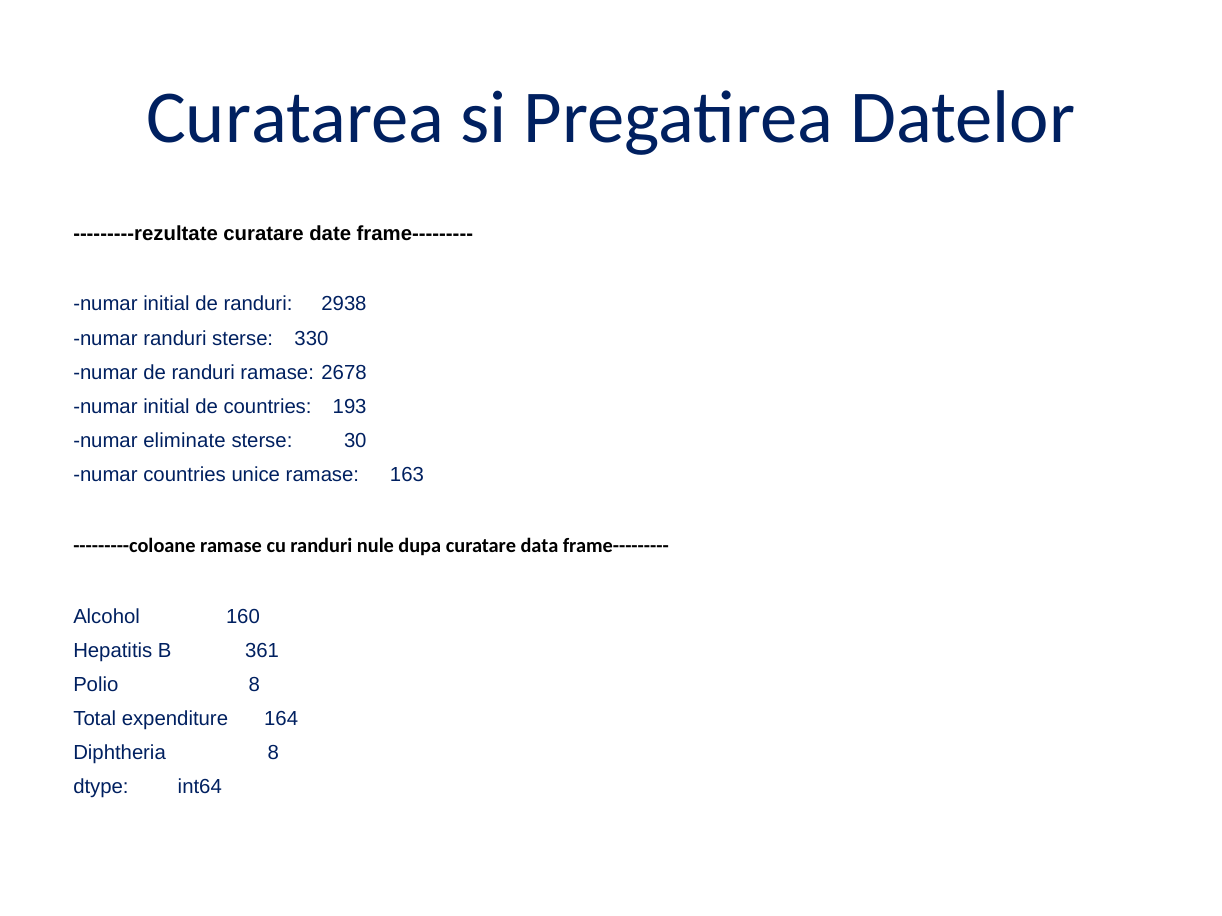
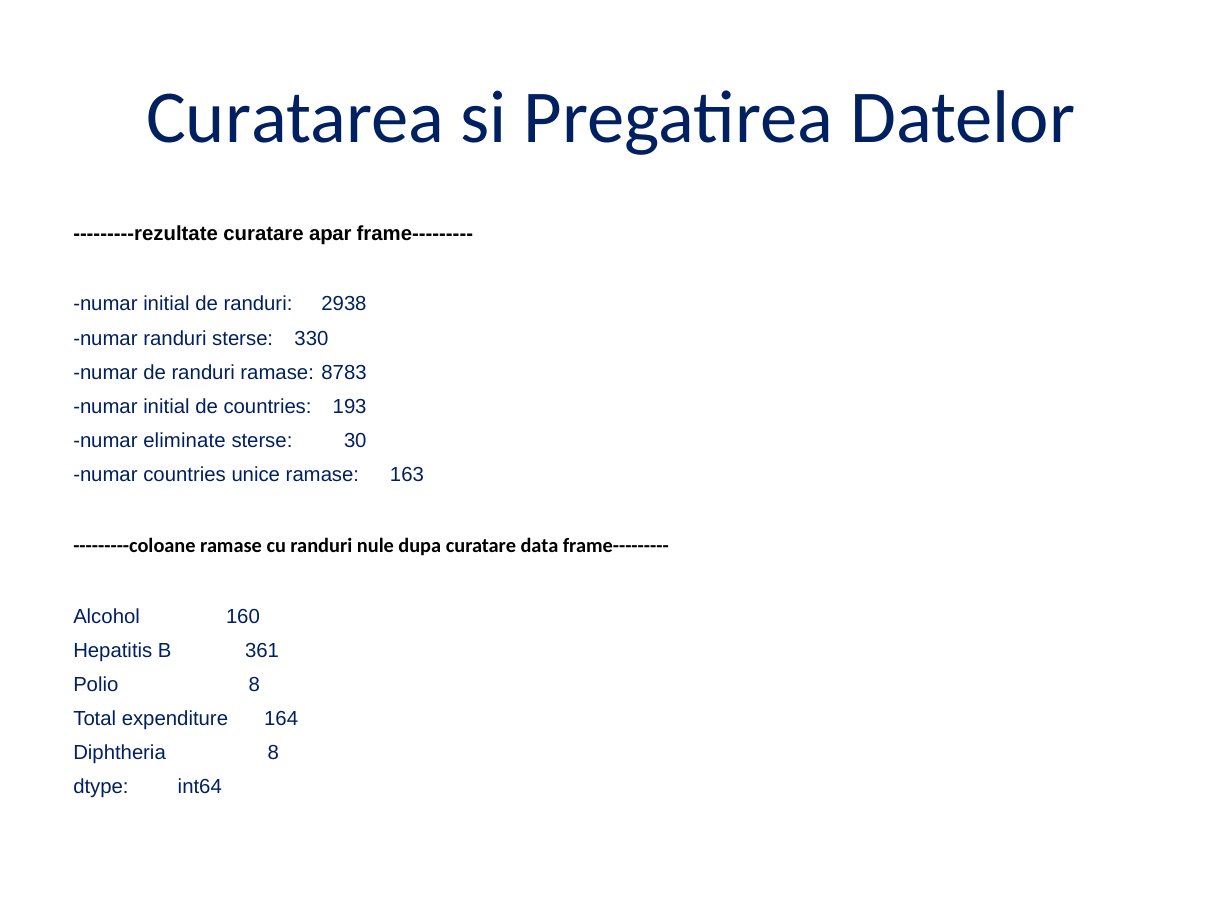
date: date -> apar (330, 234)
2678: 2678 -> 8783 (344, 373)
